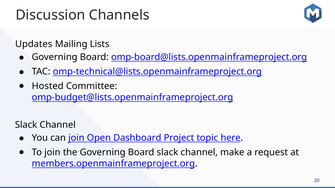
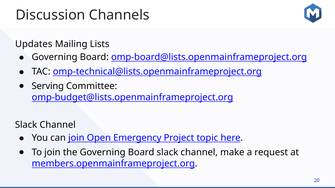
Hosted: Hosted -> Serving (48, 86)
Dashboard: Dashboard -> Emergency (137, 138)
